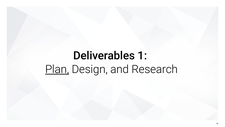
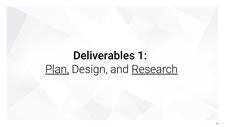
Research underline: none -> present (155, 69)
